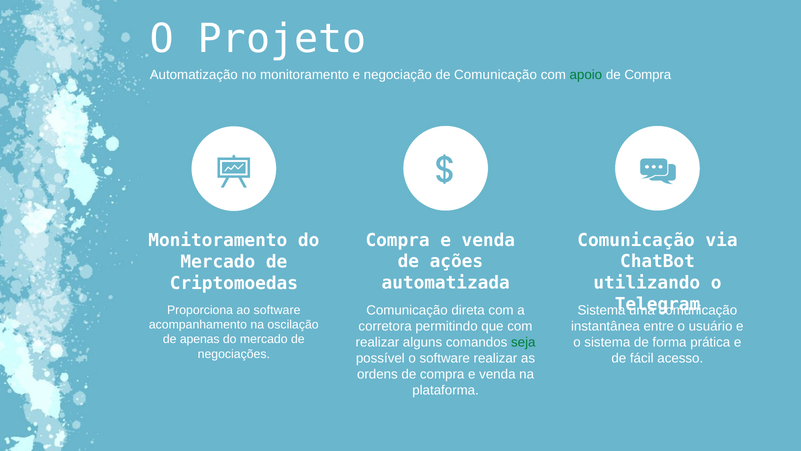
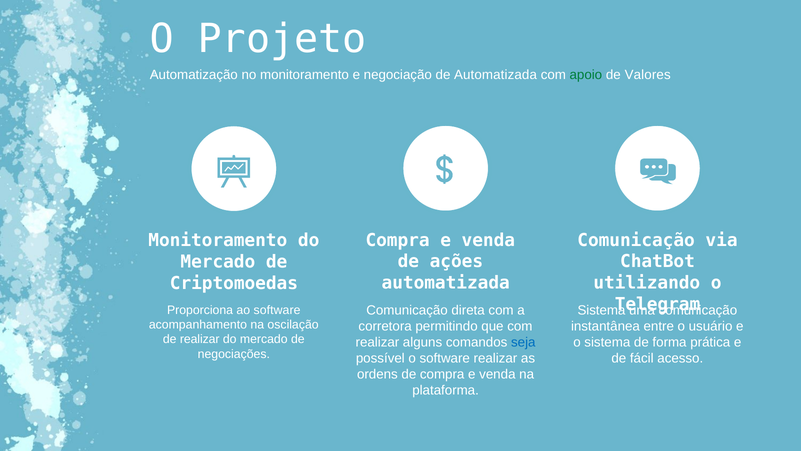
de Comunicação: Comunicação -> Automatizada (495, 75)
Compra: Compra -> Valores (648, 75)
de apenas: apenas -> realizar (200, 339)
seja colour: green -> blue (523, 342)
